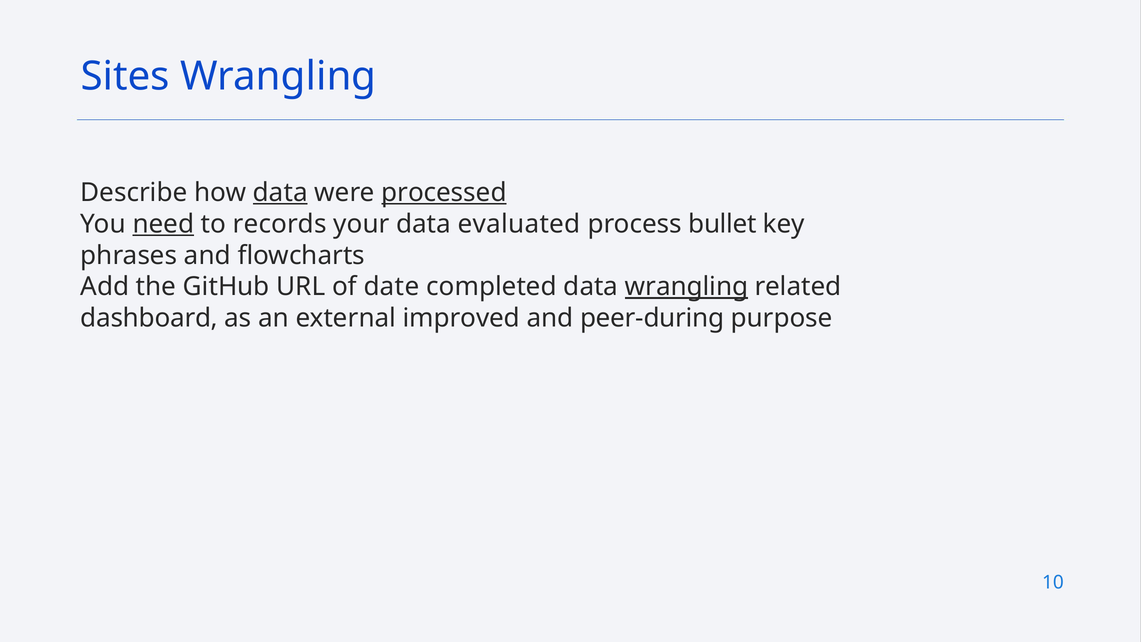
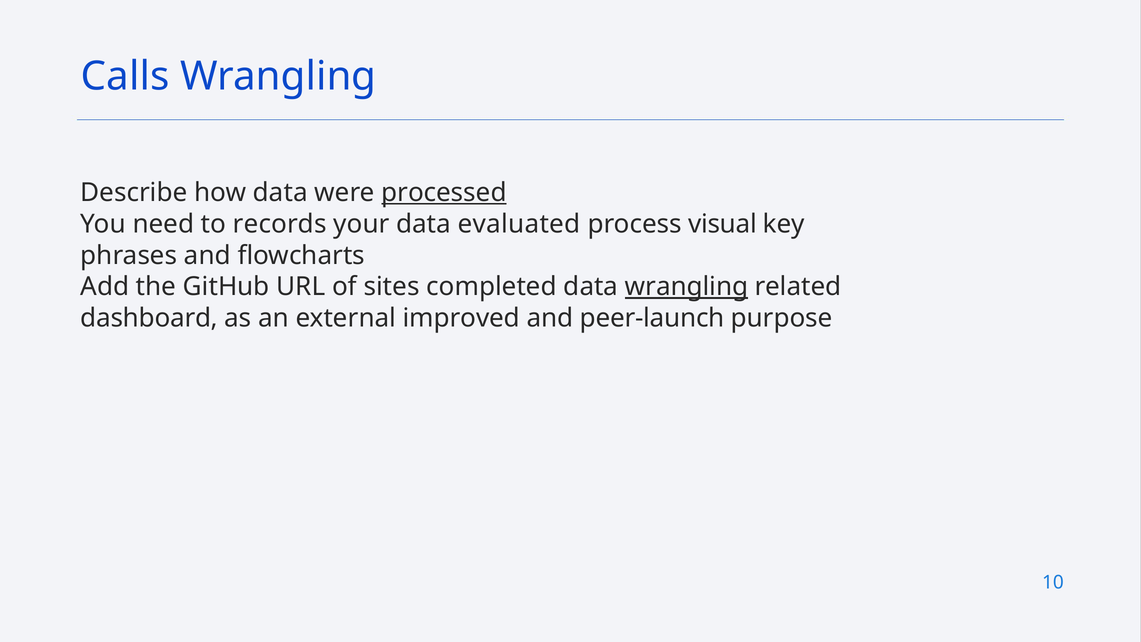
Sites: Sites -> Calls (125, 76)
data underline: present -> none (280, 193)
need underline: present -> none (163, 224)
bullet: bullet -> visual (723, 224)
date: date -> sites (392, 287)
peer-during: peer-during -> peer-launch (652, 318)
